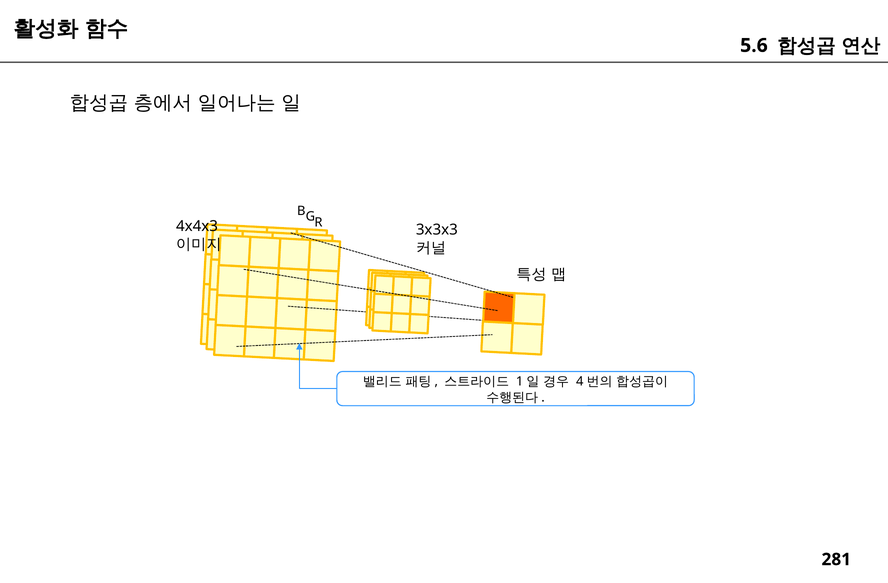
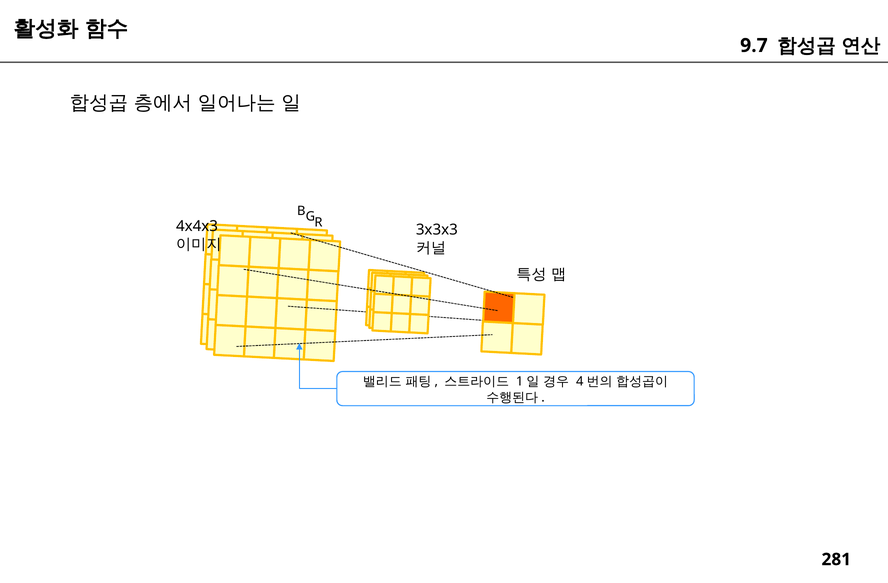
5.6: 5.6 -> 9.7 (754, 46)
